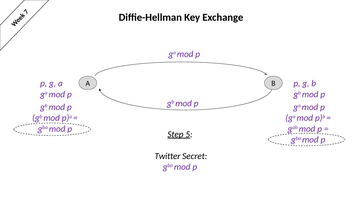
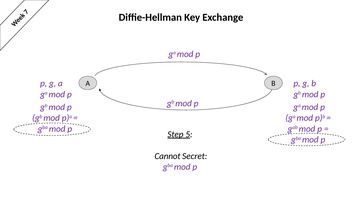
Twitter: Twitter -> Cannot (168, 156)
